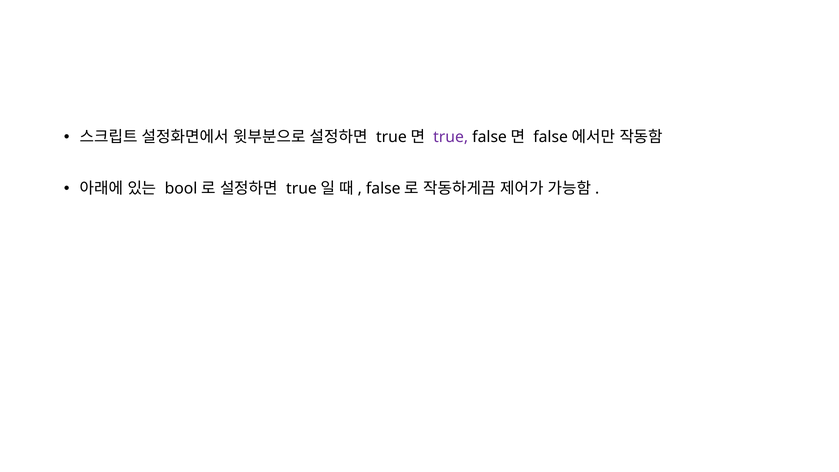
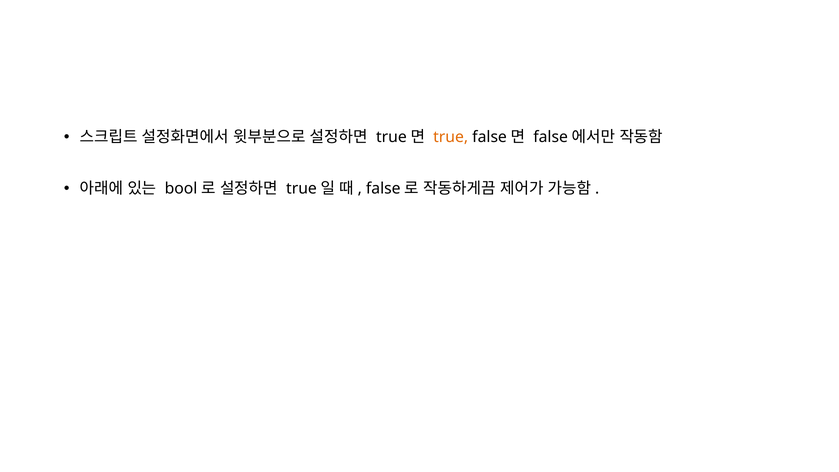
true colour: purple -> orange (451, 137)
